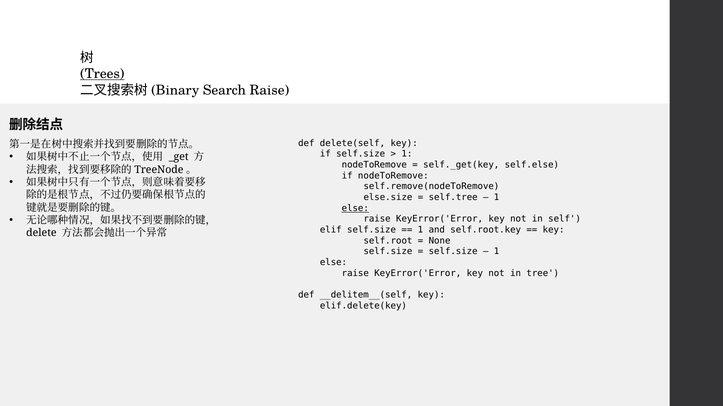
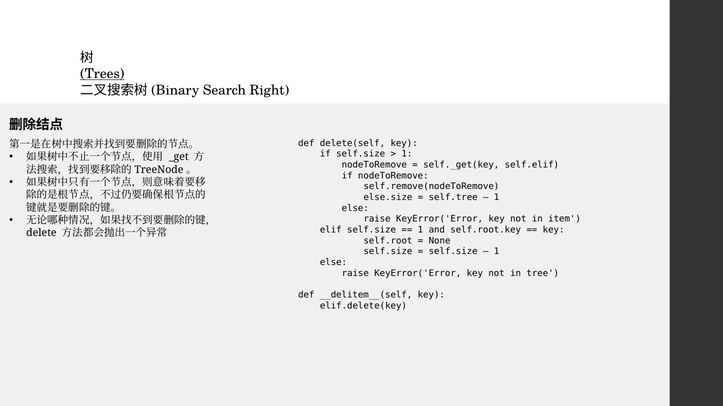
Search Raise: Raise -> Right (269, 90)
self.else: self.else -> self.elif (532, 165)
else underline: present -> none (355, 208)
self: self -> item (565, 219)
